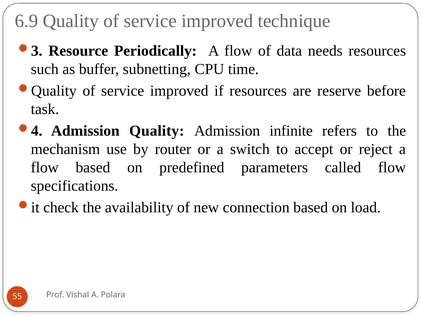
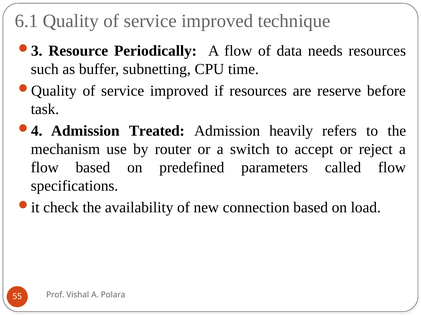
6.9: 6.9 -> 6.1 (26, 21)
Admission Quality: Quality -> Treated (157, 131)
infinite: infinite -> heavily (291, 131)
